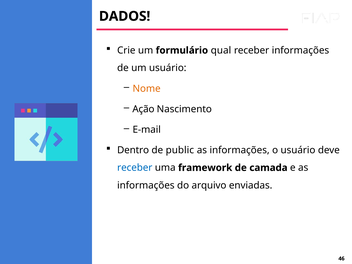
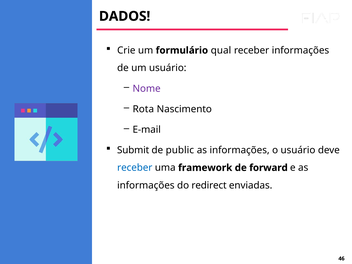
Nome colour: orange -> purple (147, 89)
Ação: Ação -> Rota (143, 109)
Dentro: Dentro -> Submit (133, 150)
camada: camada -> forward (268, 168)
arquivo: arquivo -> redirect (209, 185)
